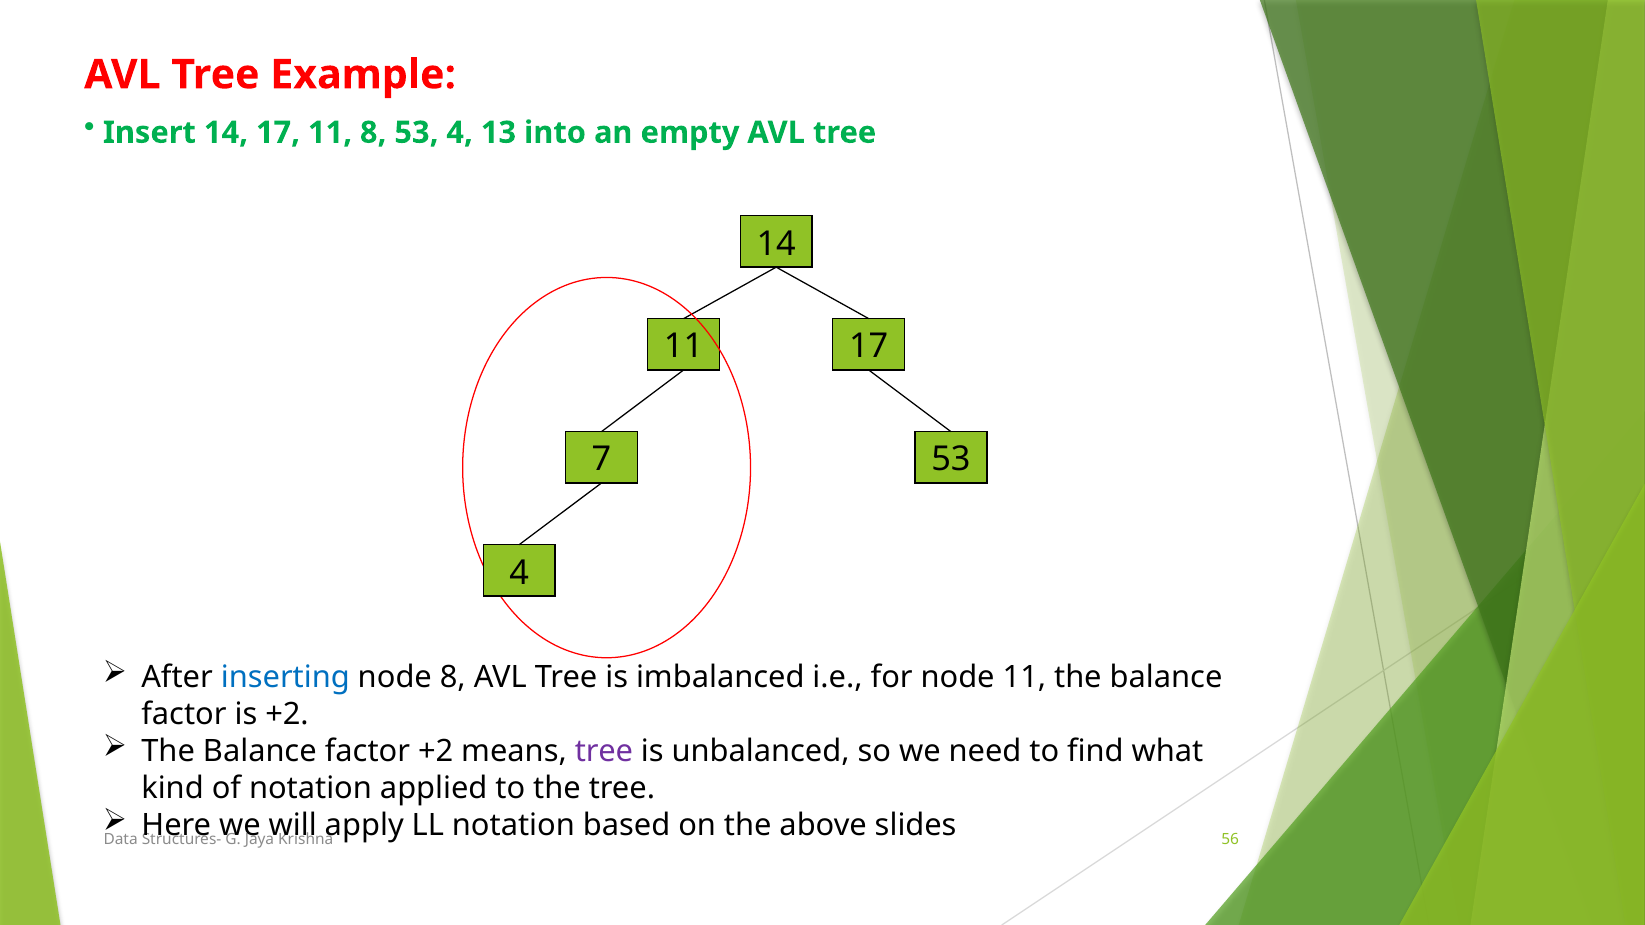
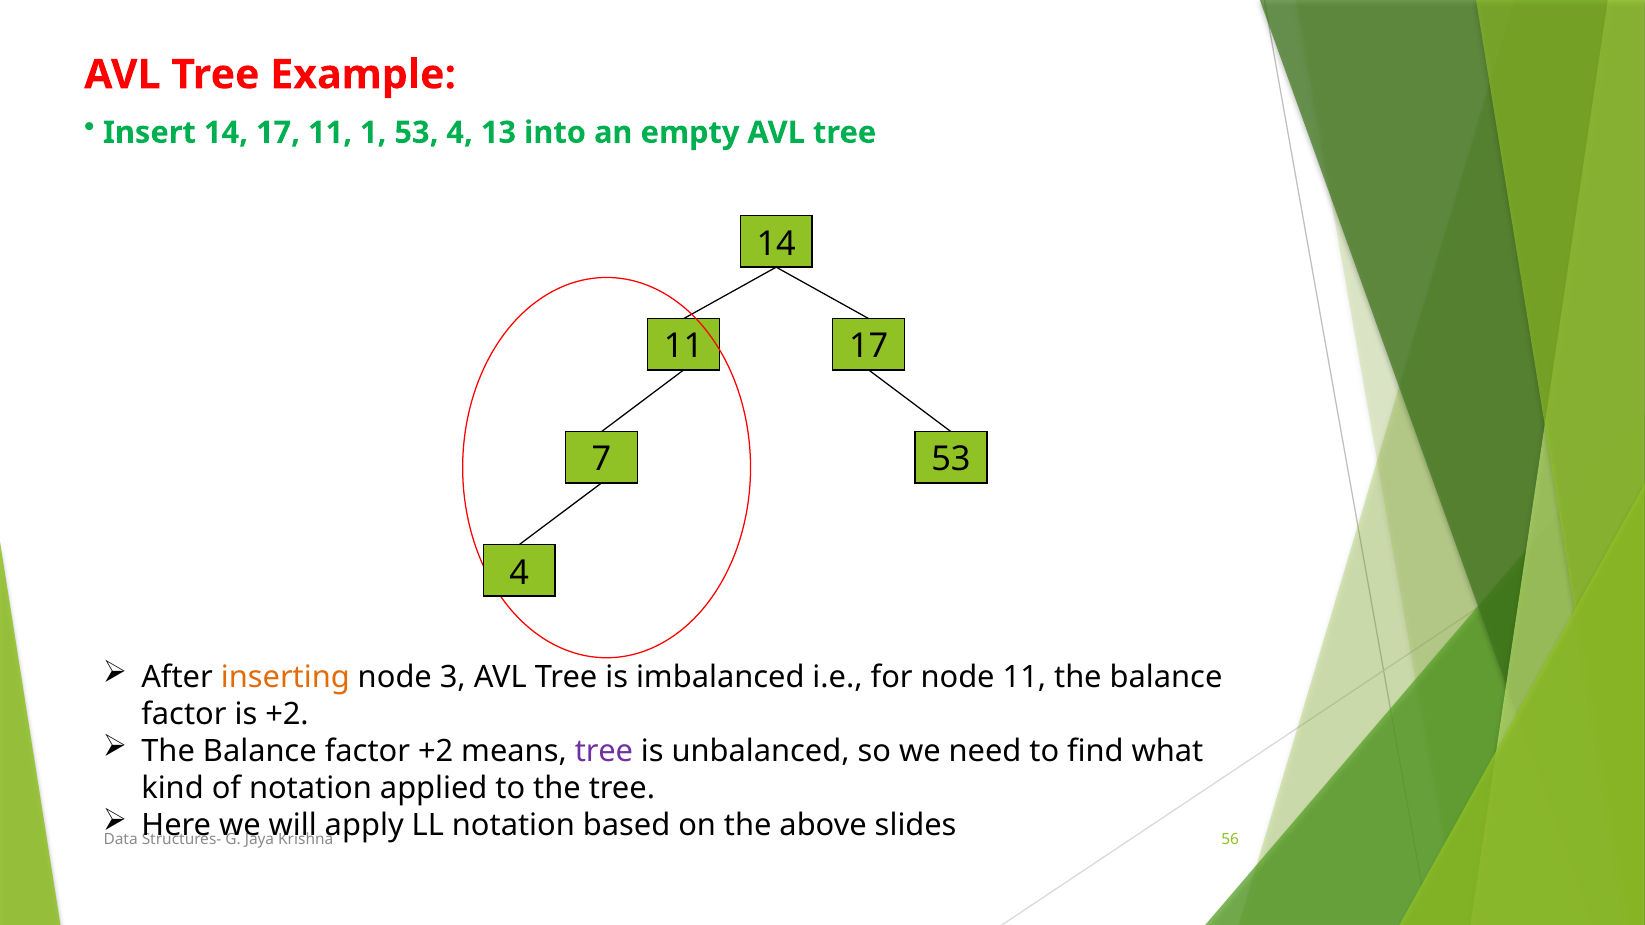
11 8: 8 -> 1 (373, 133)
inserting colour: blue -> orange (285, 678)
node 8: 8 -> 3 (453, 678)
